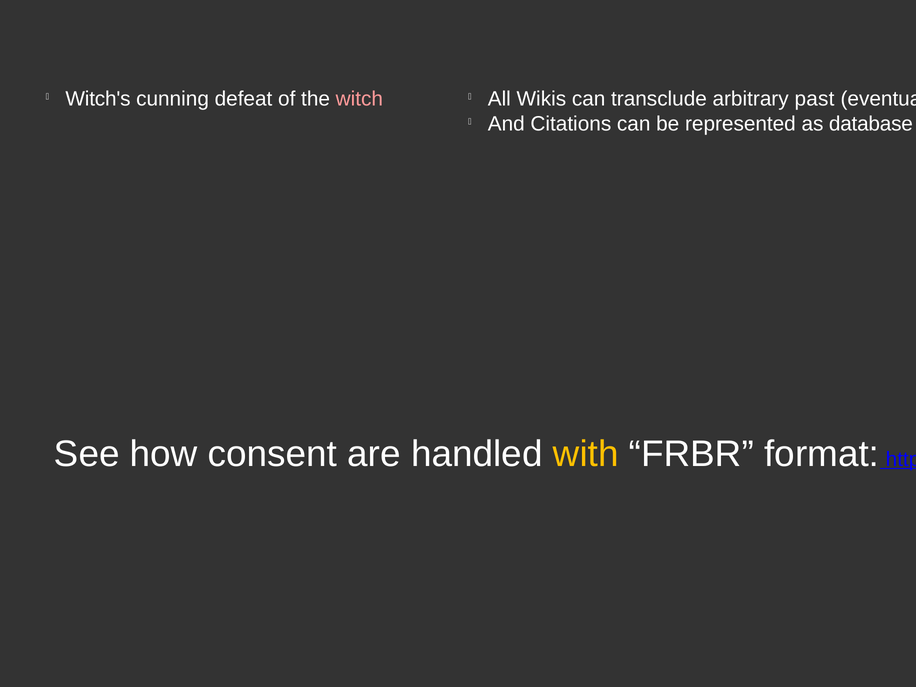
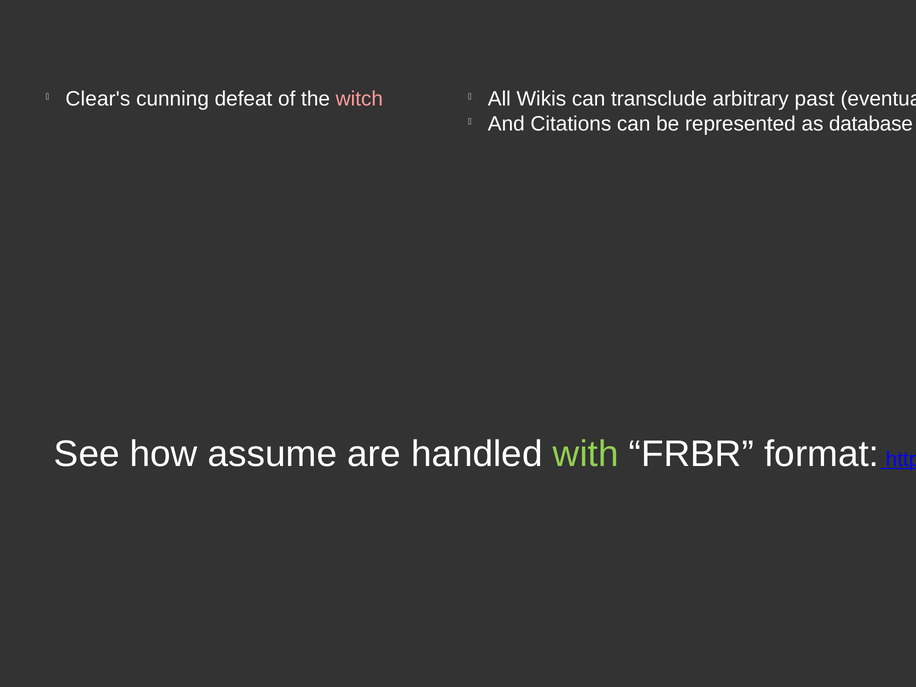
Witch's: Witch's -> Clear's (98, 99)
consent: consent -> assume (273, 454)
with colour: yellow -> light green (586, 454)
